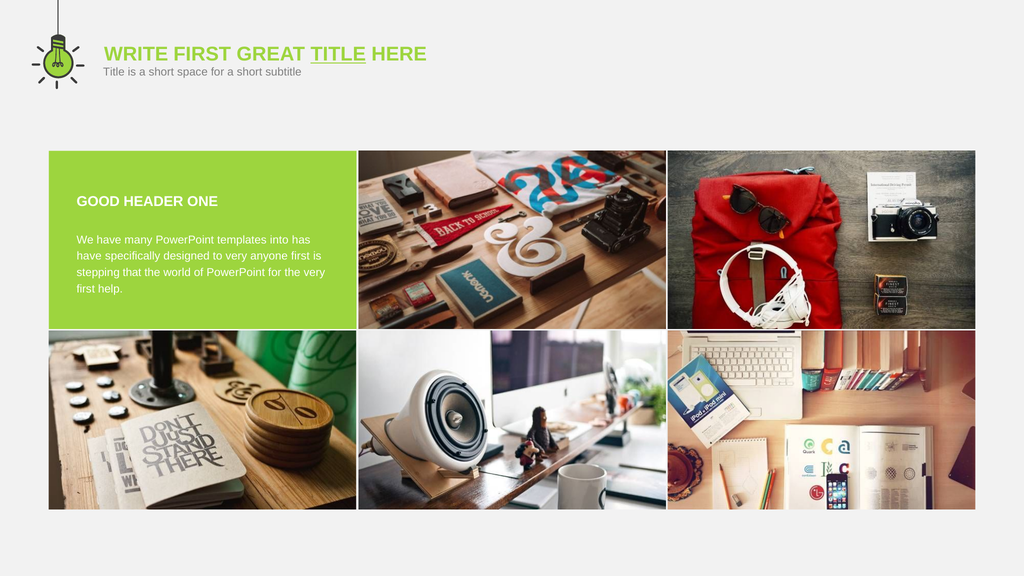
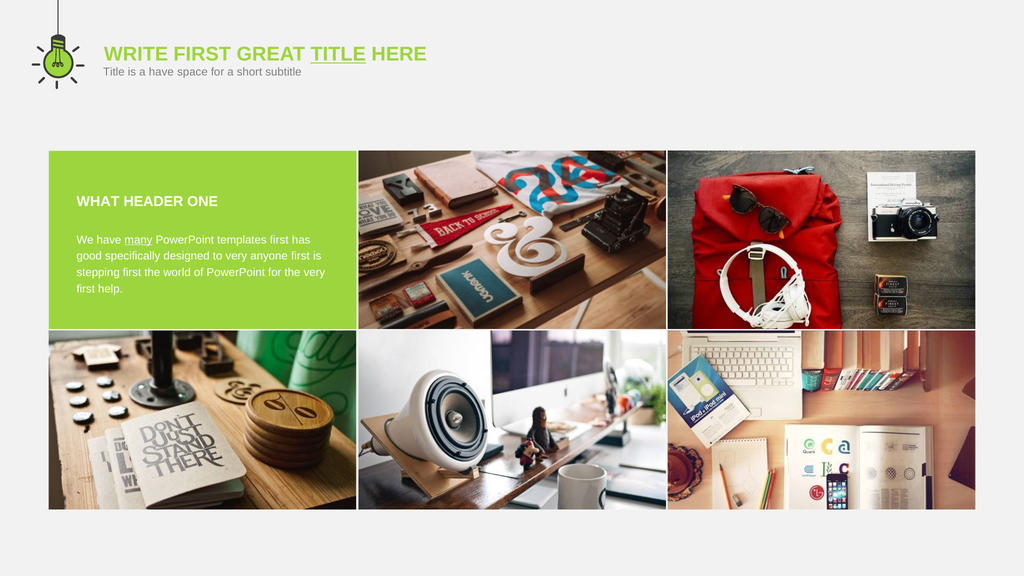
is a short: short -> have (161, 72)
GOOD: GOOD -> WHAT (98, 201)
many underline: none -> present (138, 240)
templates into: into -> first (279, 240)
have: have -> good (89, 256)
stepping that: that -> first (132, 272)
